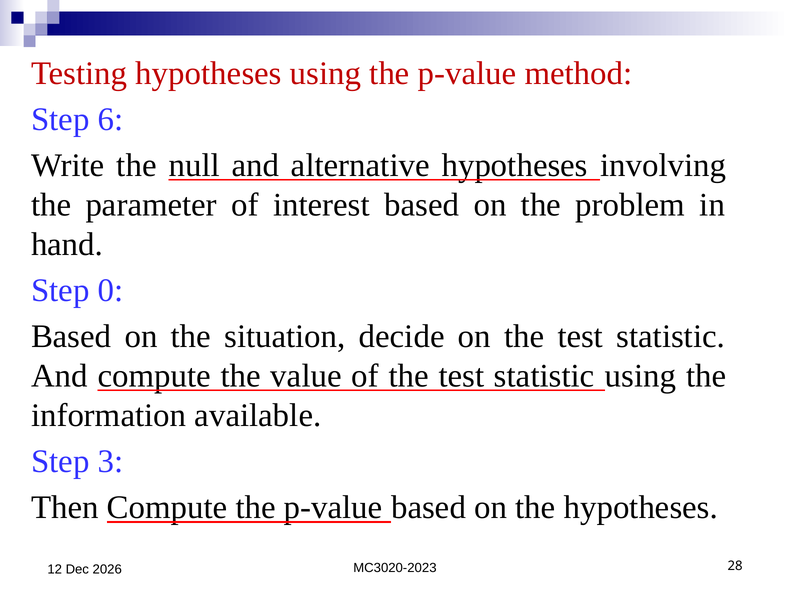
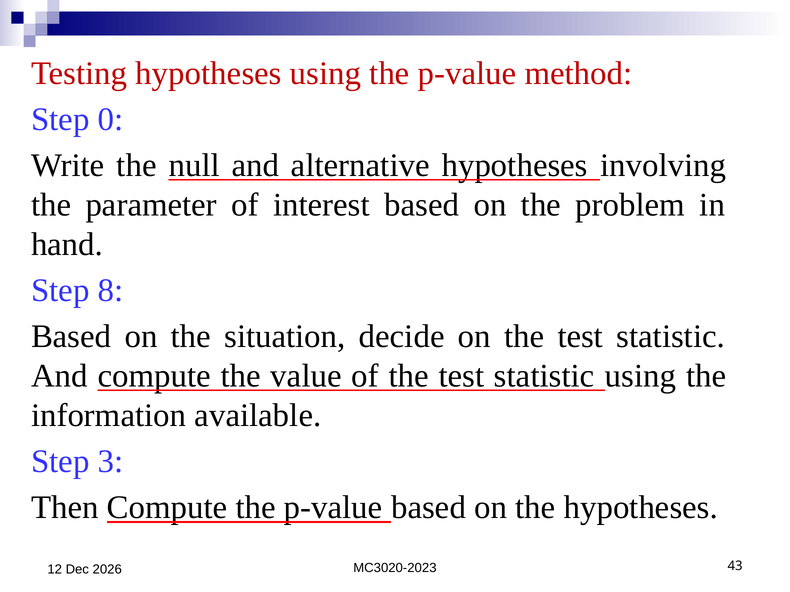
6: 6 -> 0 (110, 119)
0: 0 -> 8 (110, 291)
28: 28 -> 43 (735, 566)
